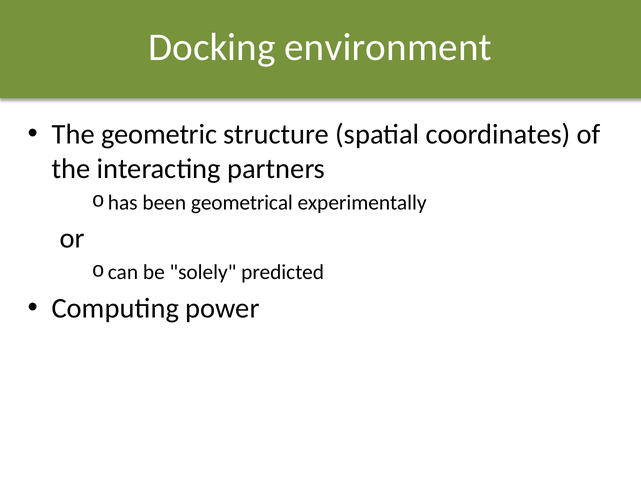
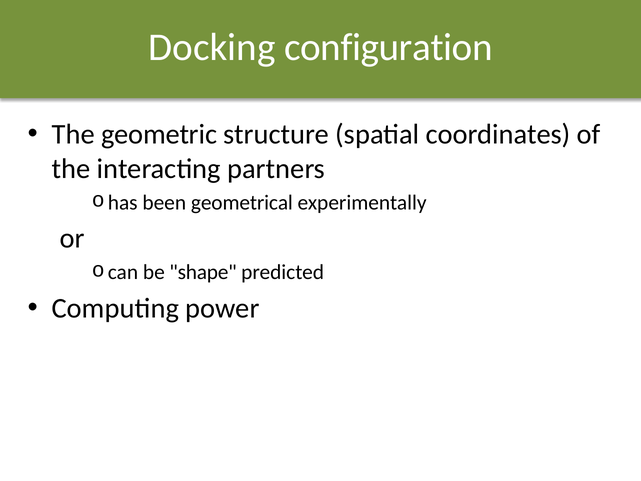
environment: environment -> configuration (388, 47)
solely: solely -> shape (203, 272)
